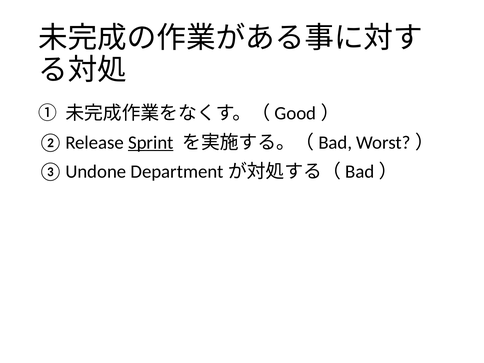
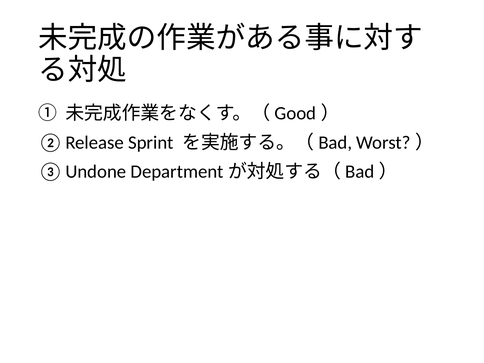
Sprint underline: present -> none (151, 142)
